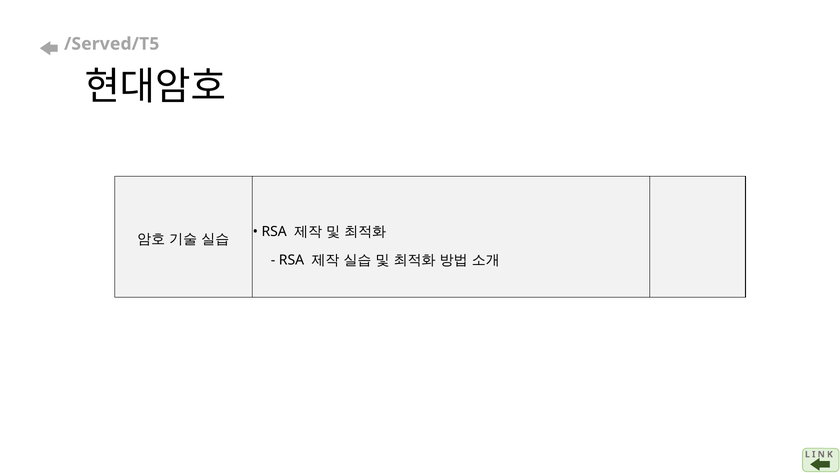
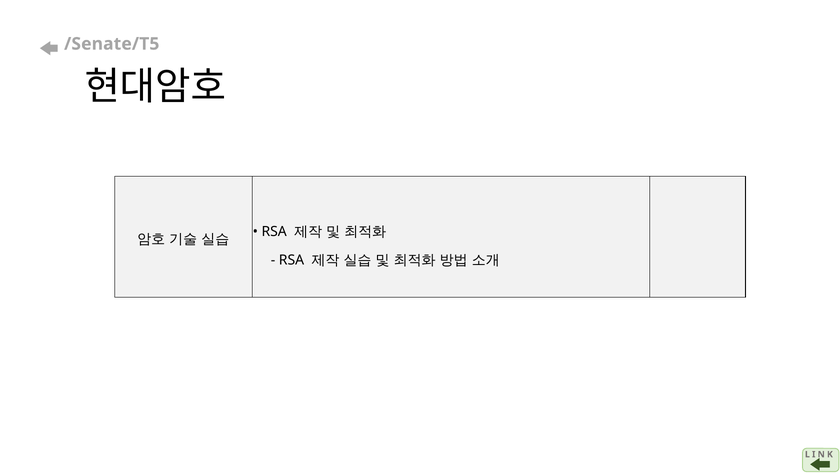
/Served/T5: /Served/T5 -> /Senate/T5 (112, 44)
